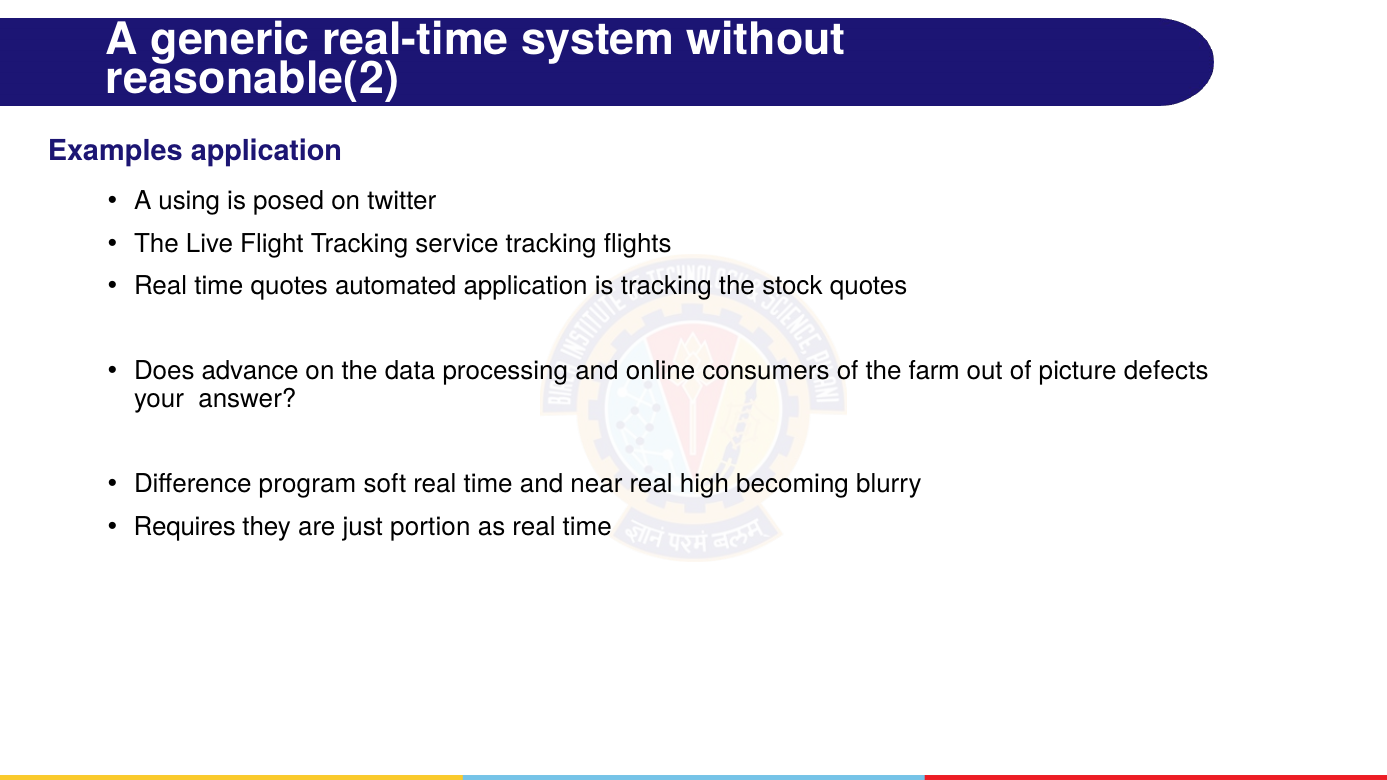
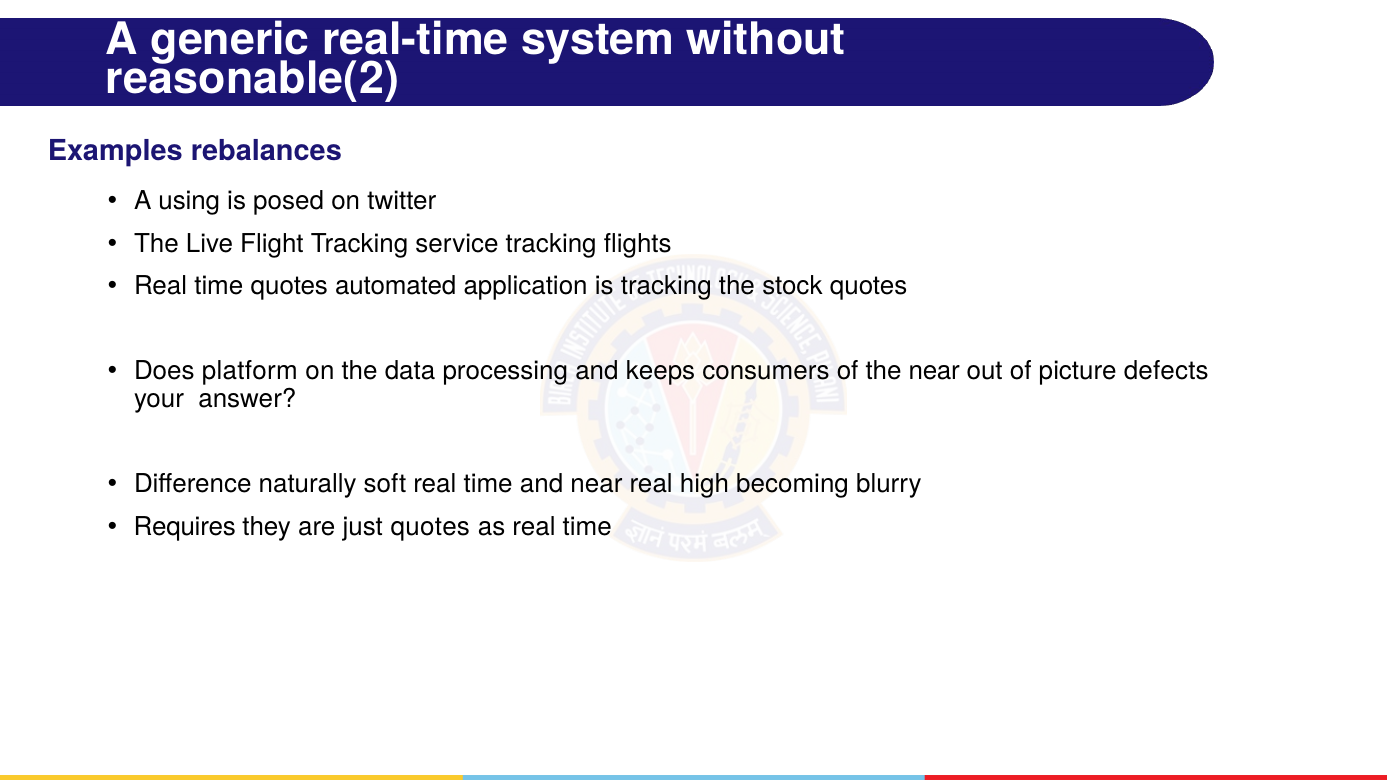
Examples application: application -> rebalances (266, 151)
advance: advance -> platform (250, 371)
online: online -> keeps (661, 371)
the farm: farm -> near (934, 371)
program: program -> naturally (308, 484)
just portion: portion -> quotes (430, 527)
